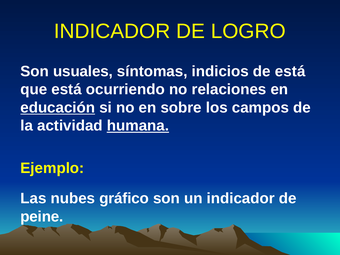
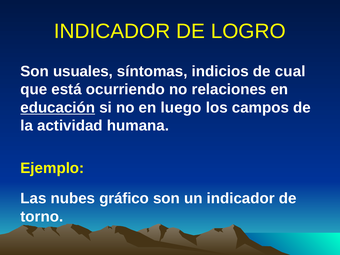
de está: está -> cual (290, 71)
sobre: sobre -> luego (181, 108)
humana underline: present -> none (138, 126)
peine: peine -> torno (42, 217)
